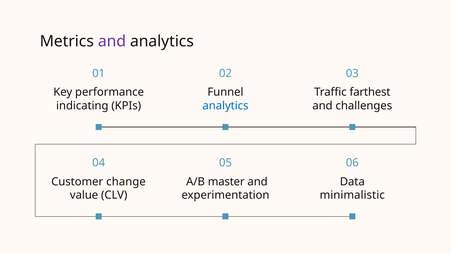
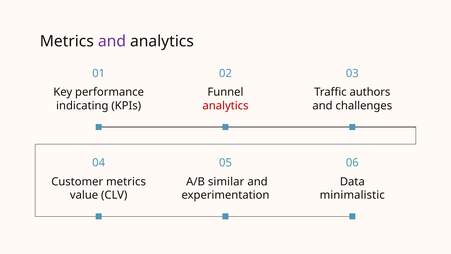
farthest: farthest -> authors (370, 92)
analytics colour: blue -> red (226, 106)
Customer change: change -> metrics (126, 181)
master: master -> similar (226, 181)
